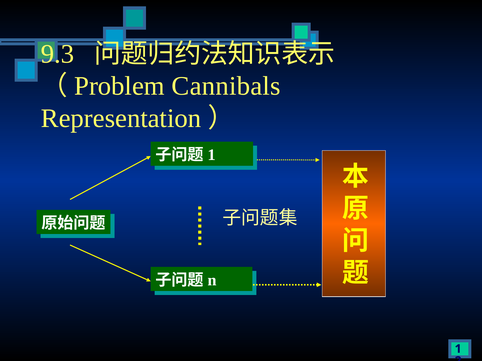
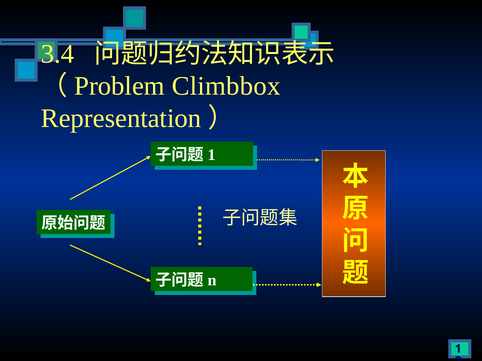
9.3: 9.3 -> 3.4 (58, 54)
Cannibals: Cannibals -> Climbbox (226, 86)
